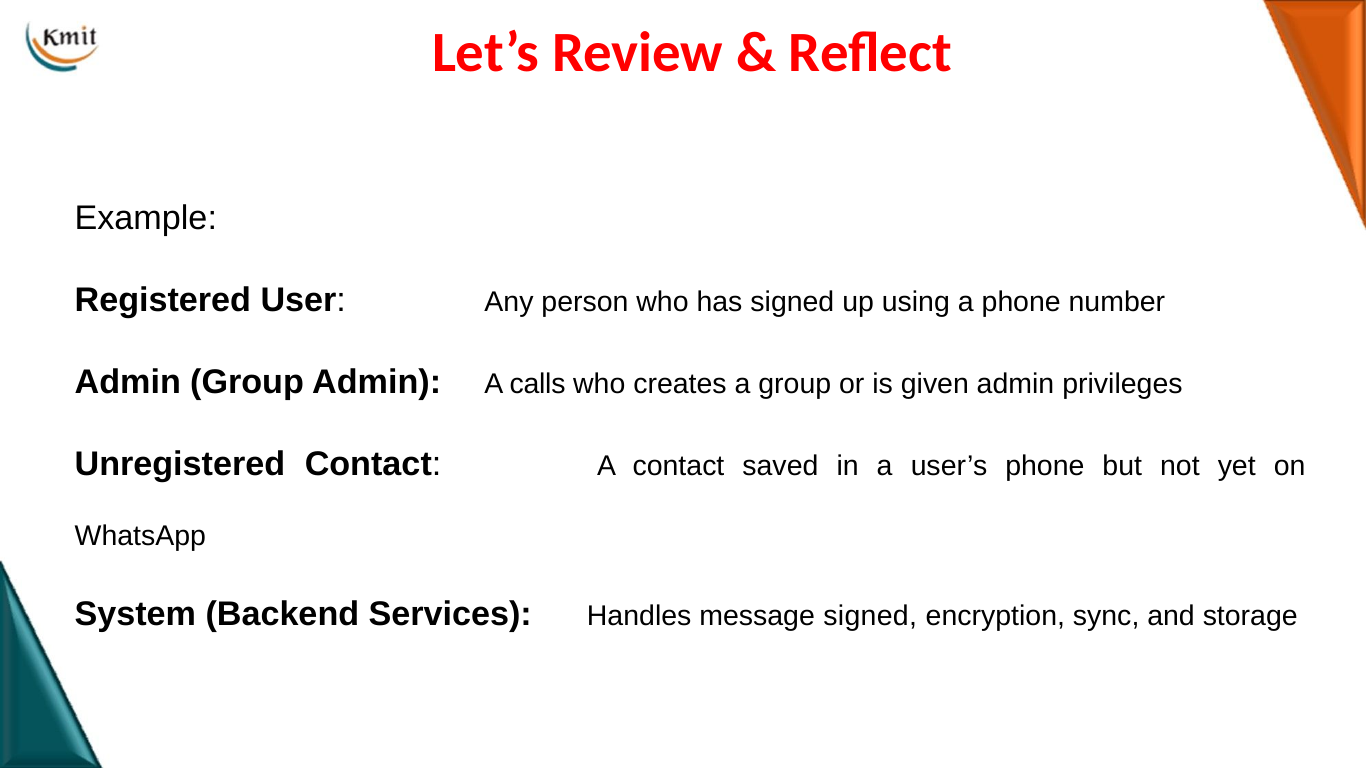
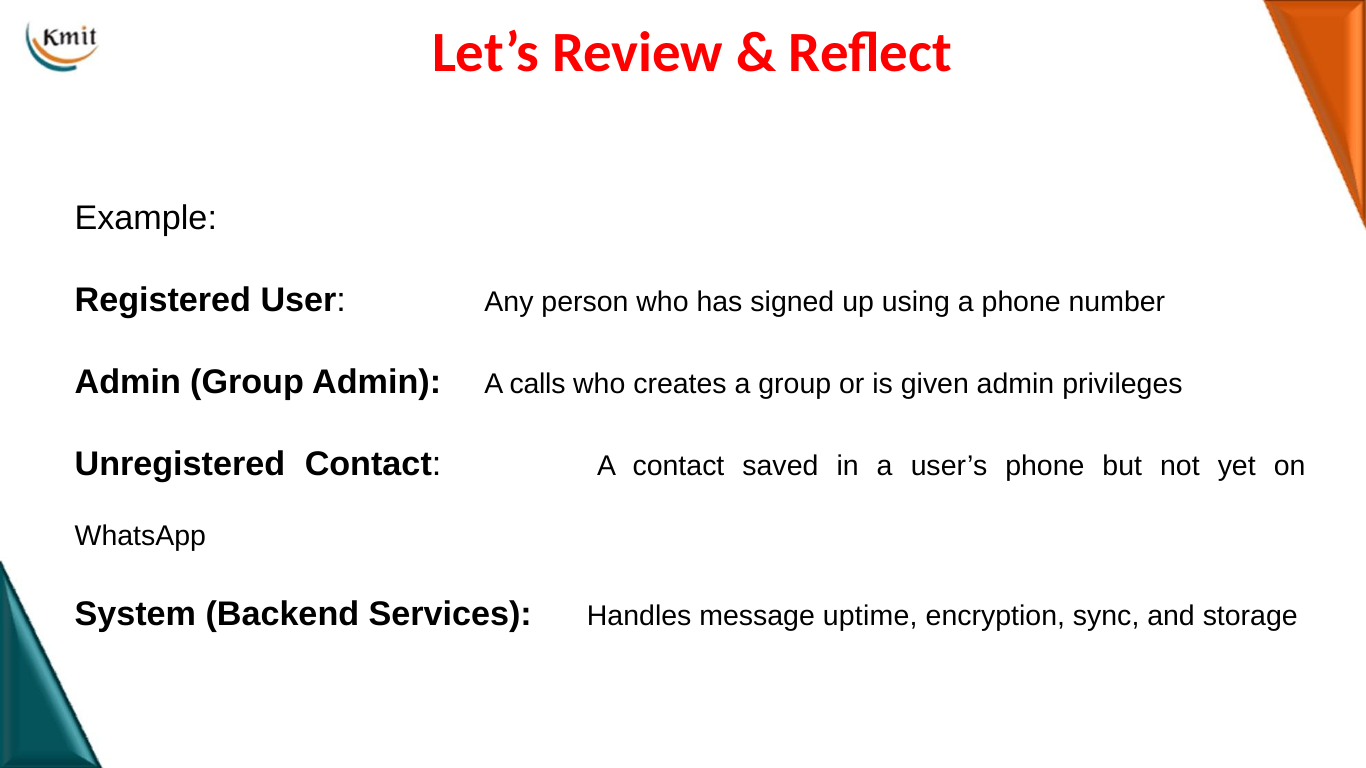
message signed: signed -> uptime (870, 617)
